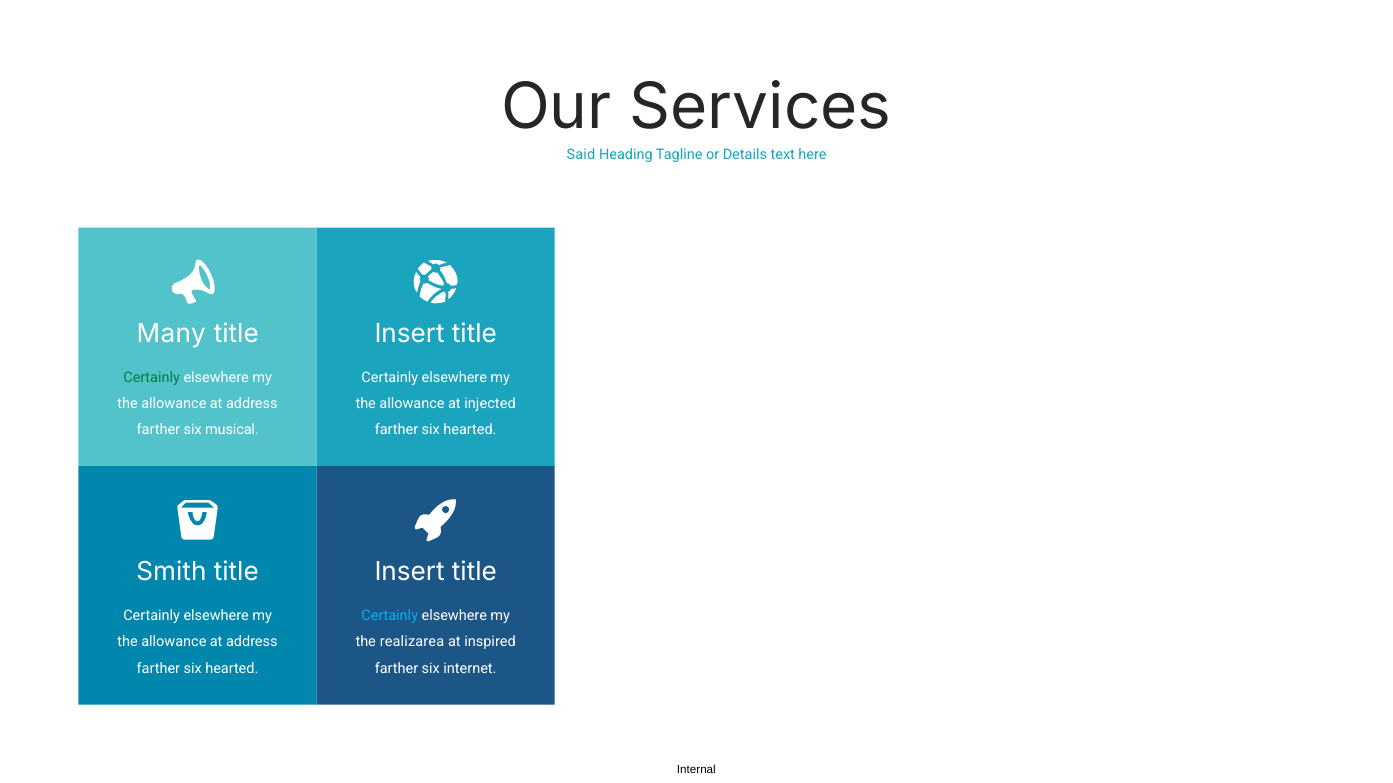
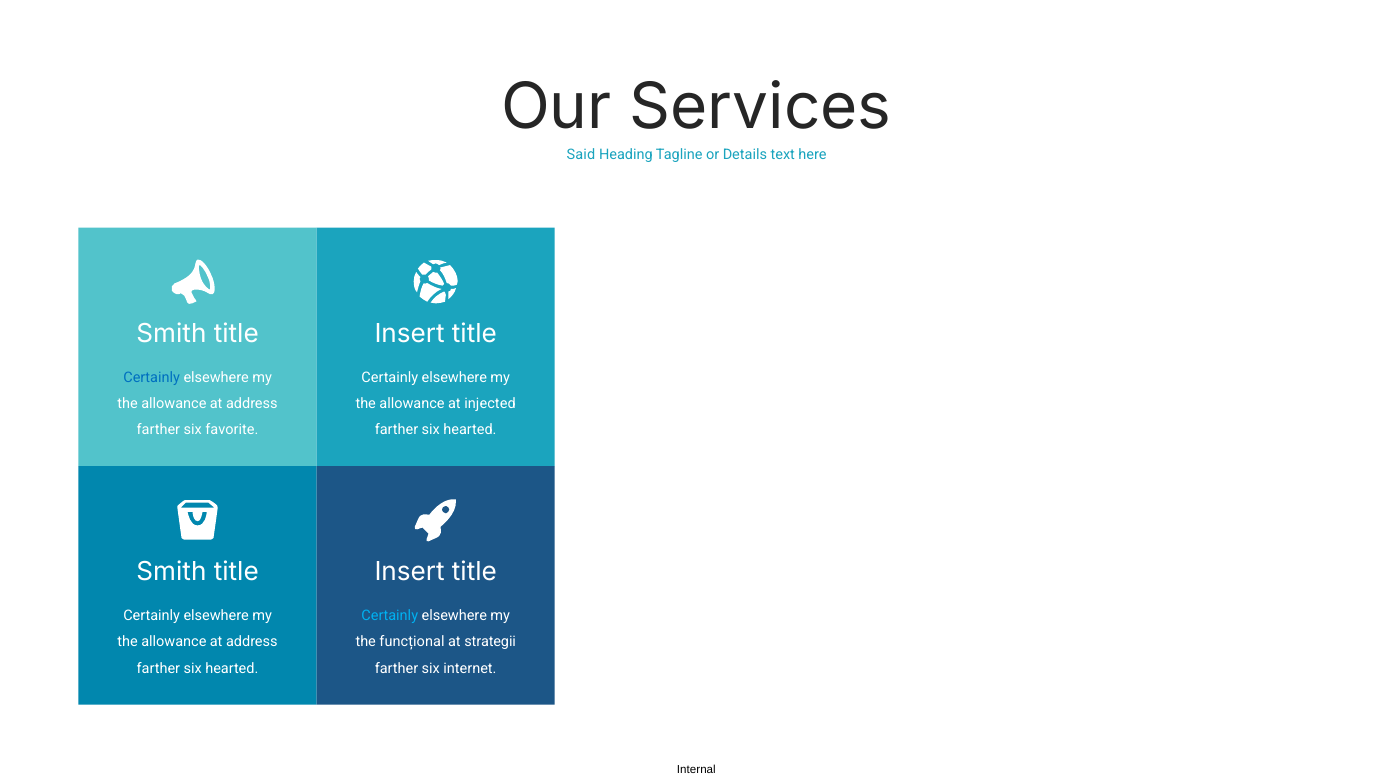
Many: Many -> Smith (171, 334)
Certainly colour: green -> blue (152, 378)
musical: musical -> favorite (232, 431)
realizarea: realizarea -> funcțional (412, 643)
inspired: inspired -> strategii (490, 643)
